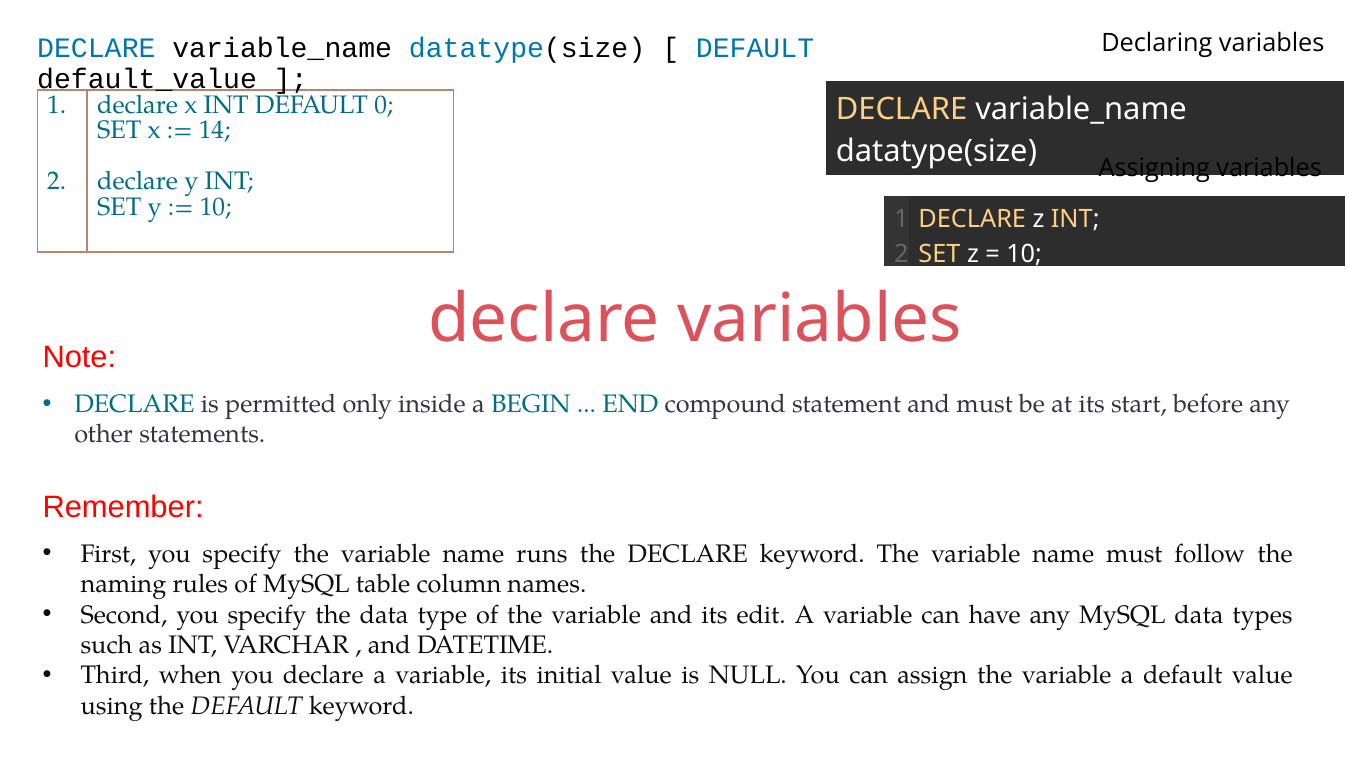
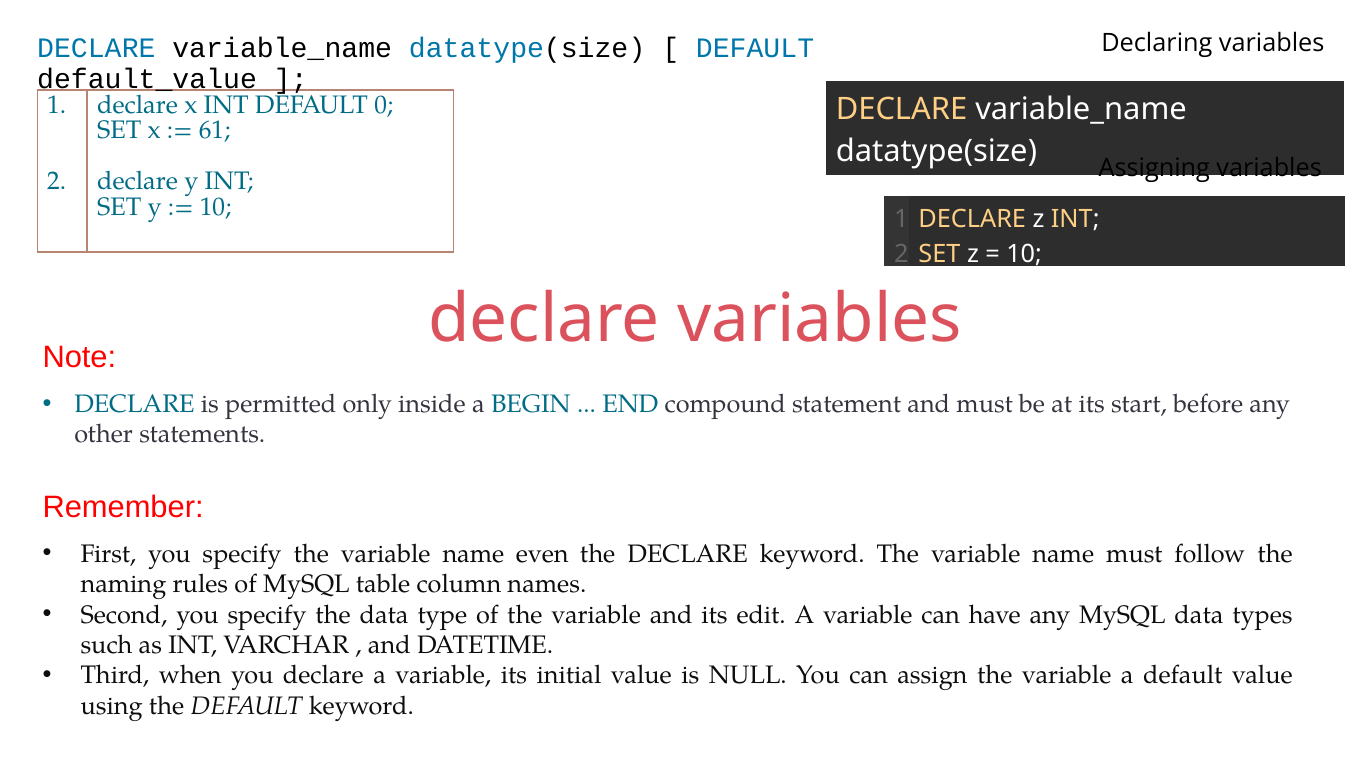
14: 14 -> 61 (215, 131)
runs: runs -> even (542, 554)
